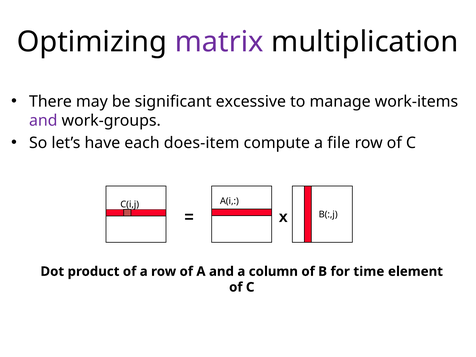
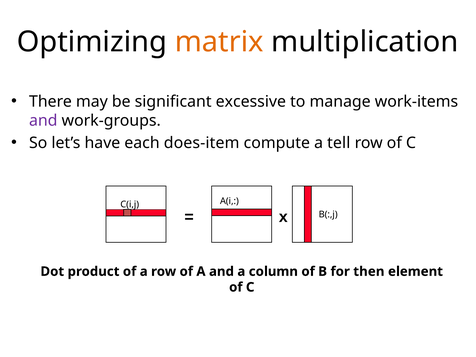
matrix colour: purple -> orange (219, 42)
file: file -> tell (339, 143)
time: time -> then (369, 271)
